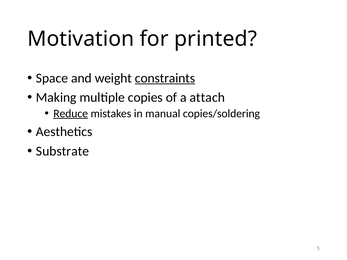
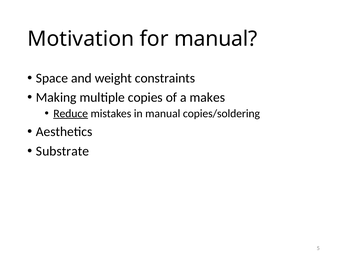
for printed: printed -> manual (216, 39)
constraints underline: present -> none (165, 78)
attach: attach -> makes (207, 98)
